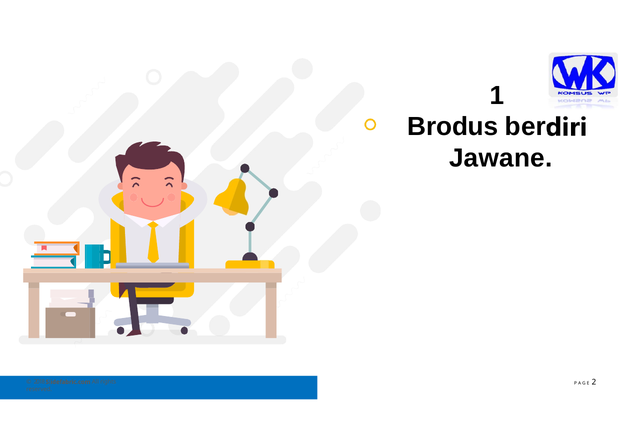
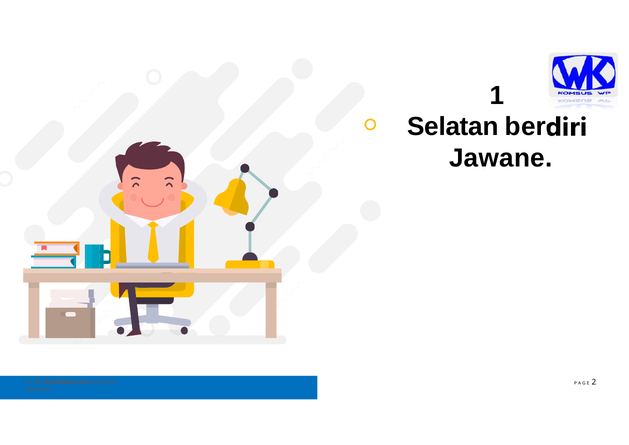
Brodus: Brodus -> Selatan (453, 127)
